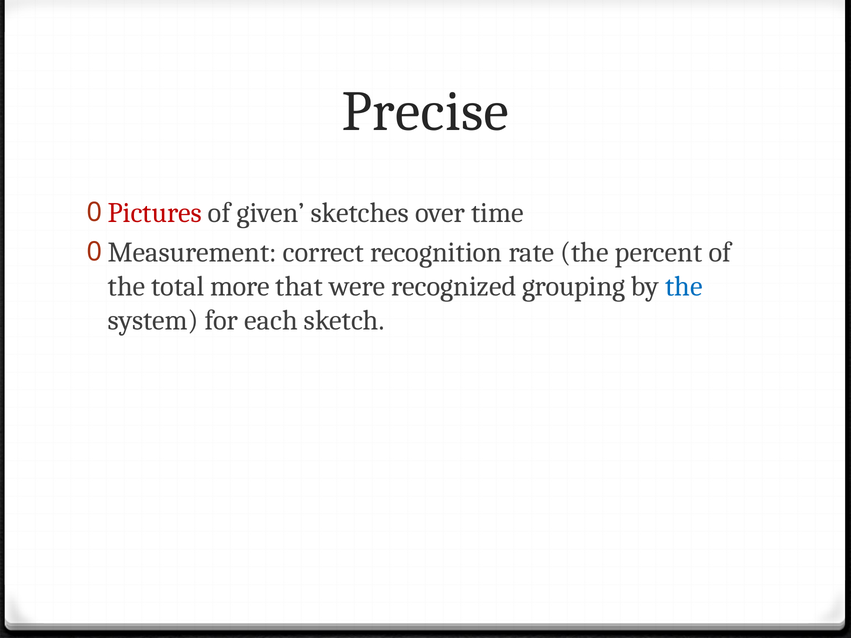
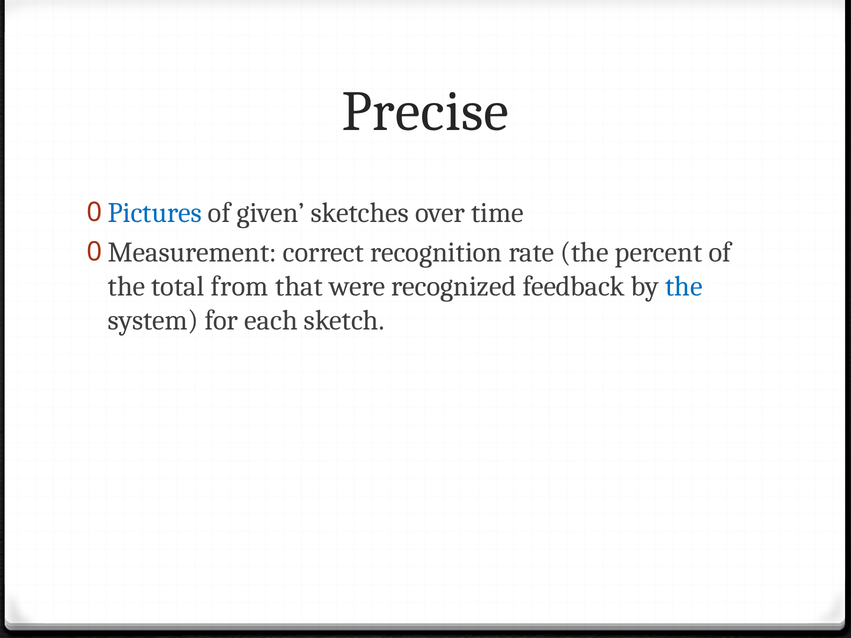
Pictures colour: red -> blue (155, 213)
more: more -> from (240, 287)
grouping: grouping -> feedback (574, 287)
